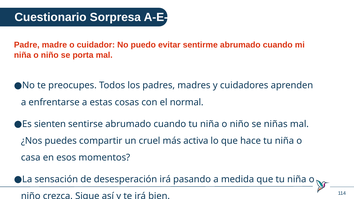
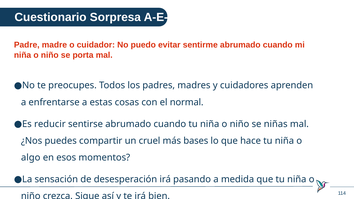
sienten: sienten -> reducir (50, 124)
activa: activa -> bases (196, 141)
casa: casa -> algo (31, 158)
